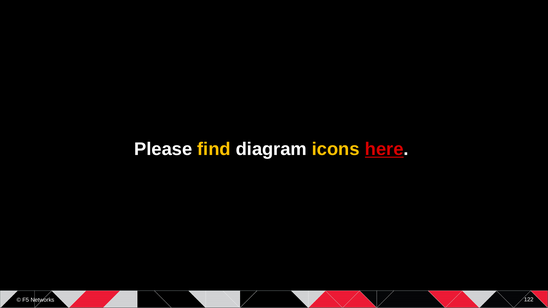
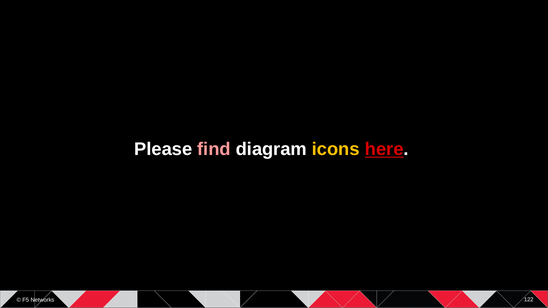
find colour: yellow -> pink (214, 149)
